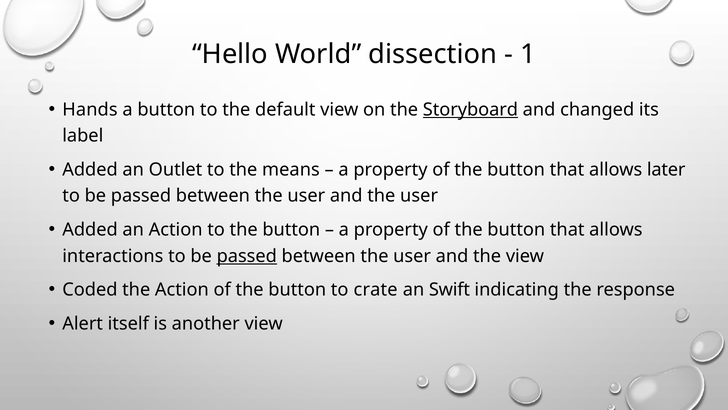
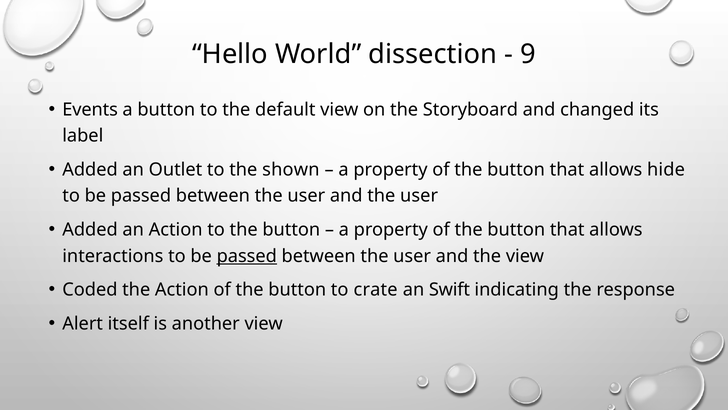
1: 1 -> 9 (528, 54)
Hands: Hands -> Events (90, 110)
Storyboard underline: present -> none (470, 110)
means: means -> shown (291, 170)
later: later -> hide (666, 170)
